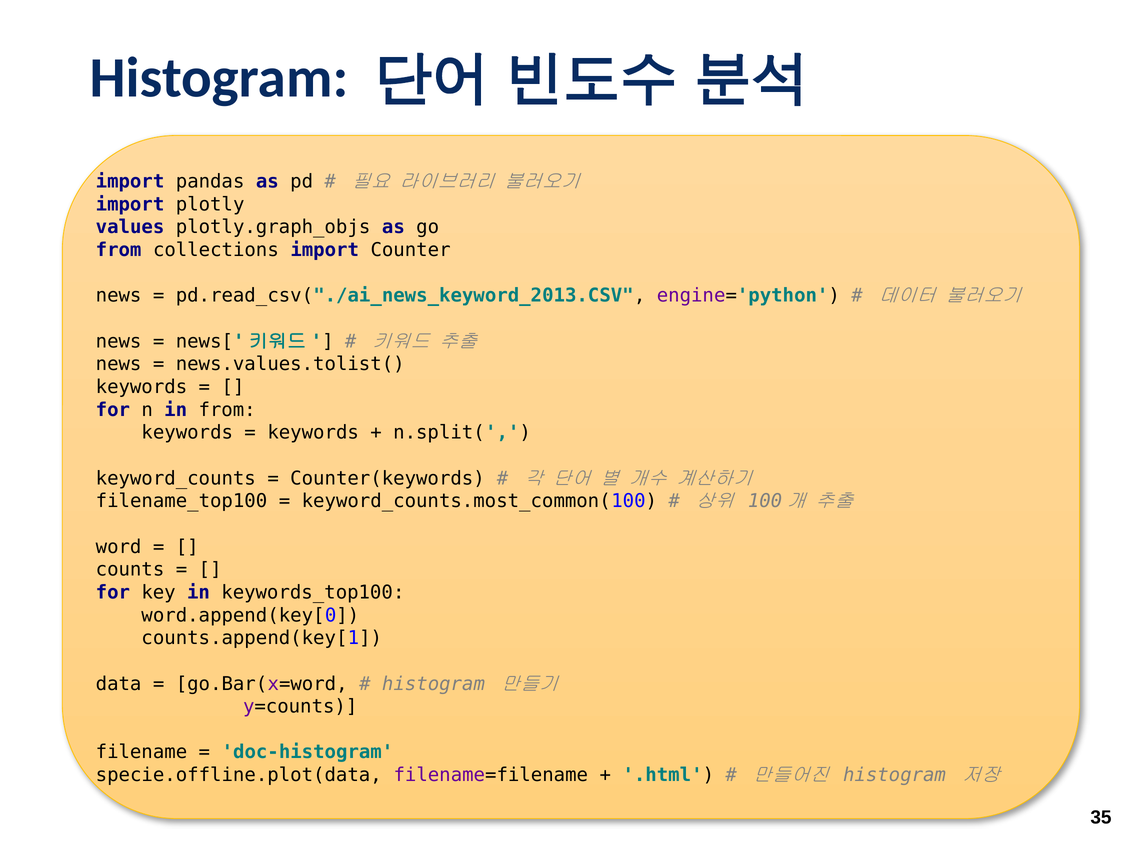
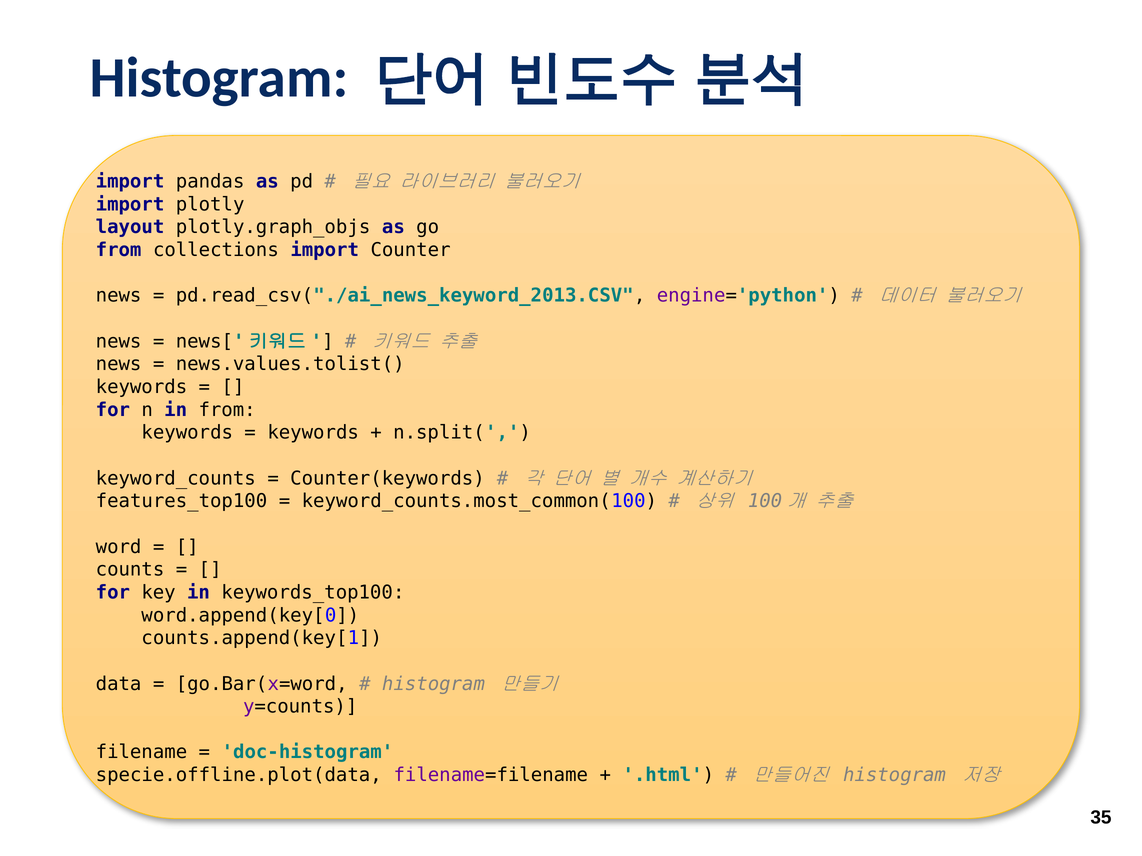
values: values -> layout (130, 227)
filename_top100: filename_top100 -> features_top100 (181, 501)
